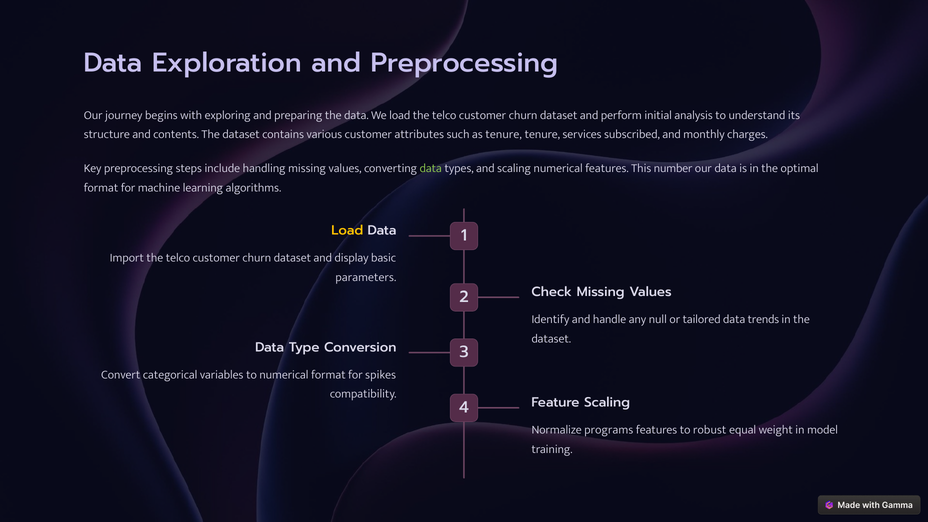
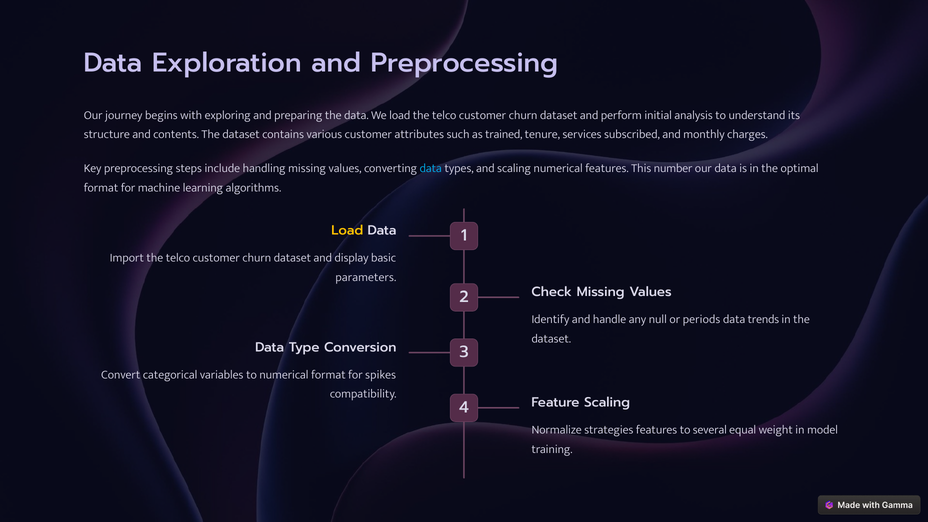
as tenure: tenure -> trained (504, 134)
data colour: light green -> light blue (431, 168)
tailored: tailored -> periods (702, 319)
programs: programs -> strategies (609, 430)
robust: robust -> several (710, 430)
